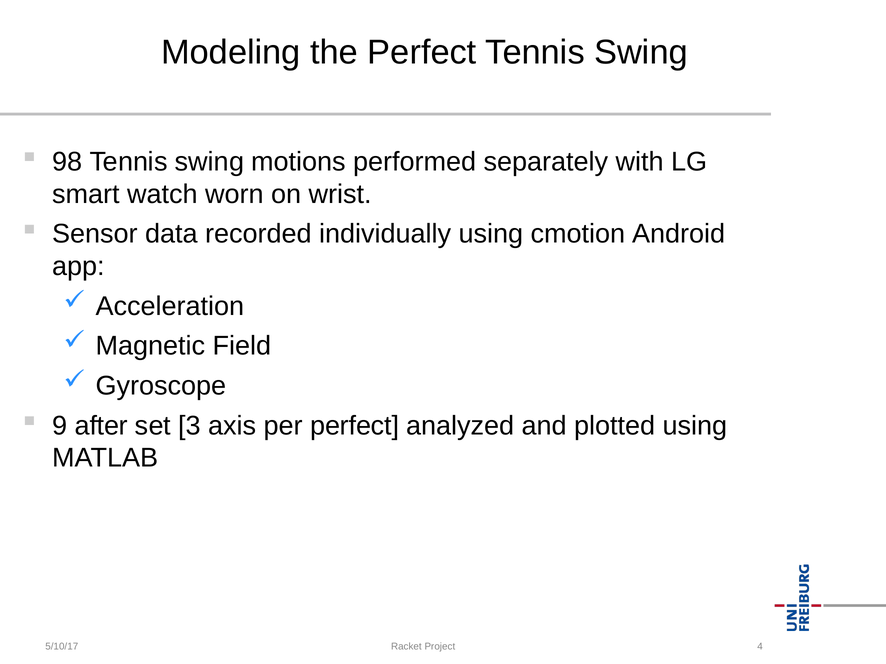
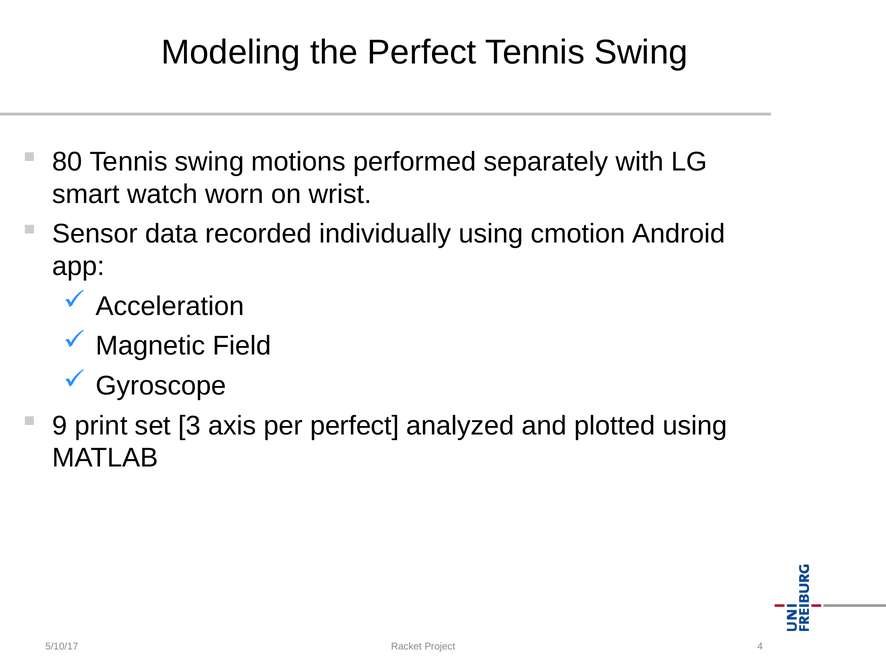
98: 98 -> 80 (68, 162)
after: after -> print (101, 426)
